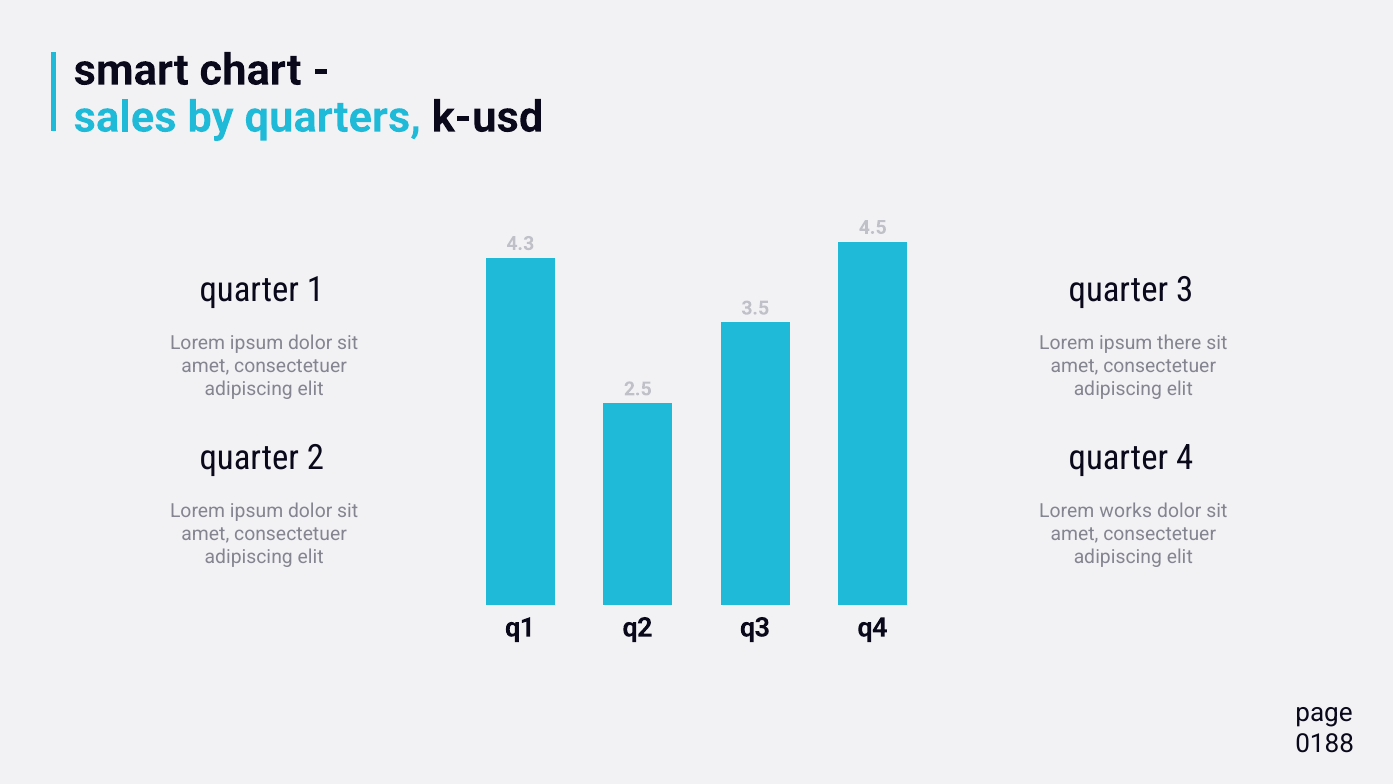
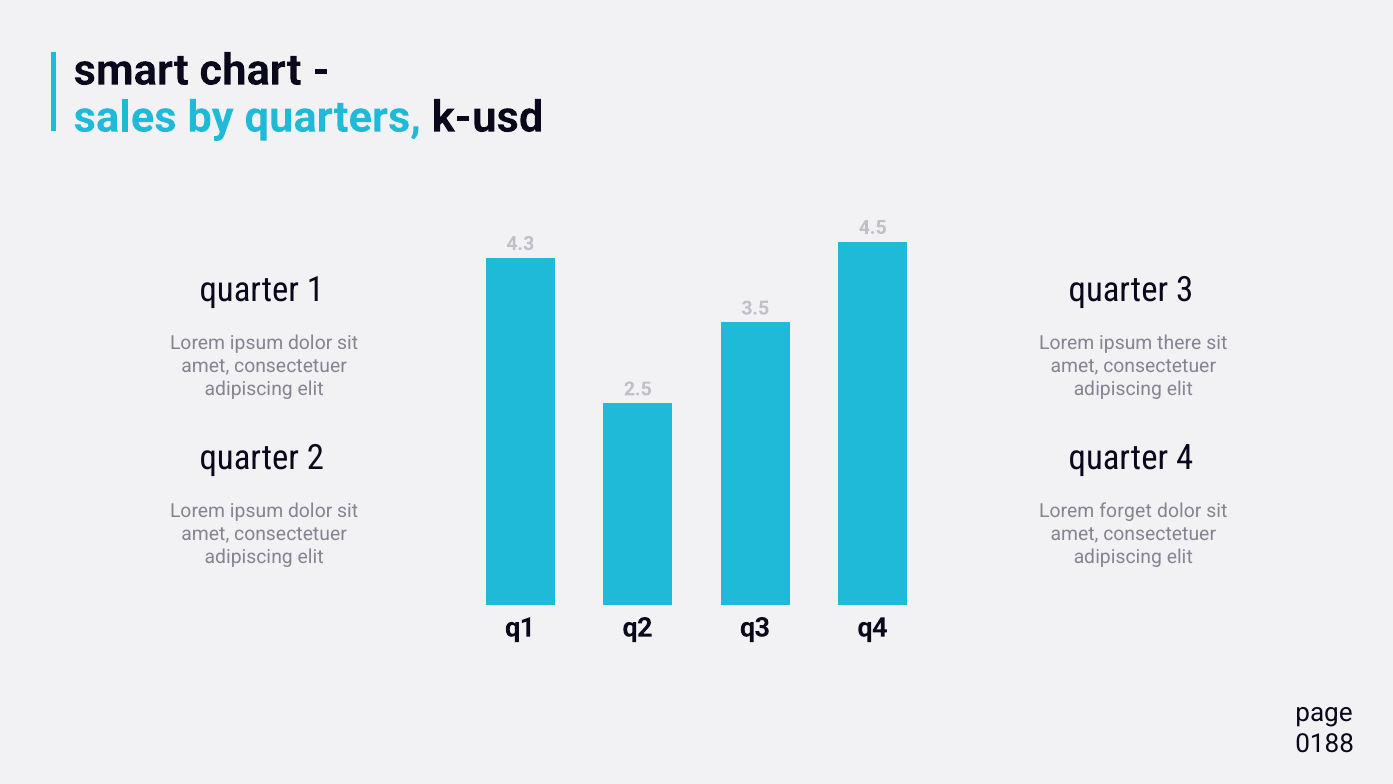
works: works -> forget (1126, 511)
